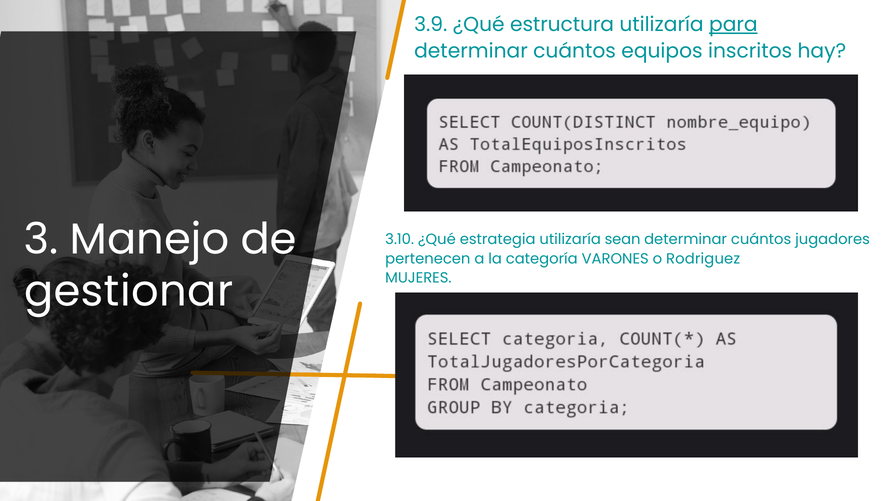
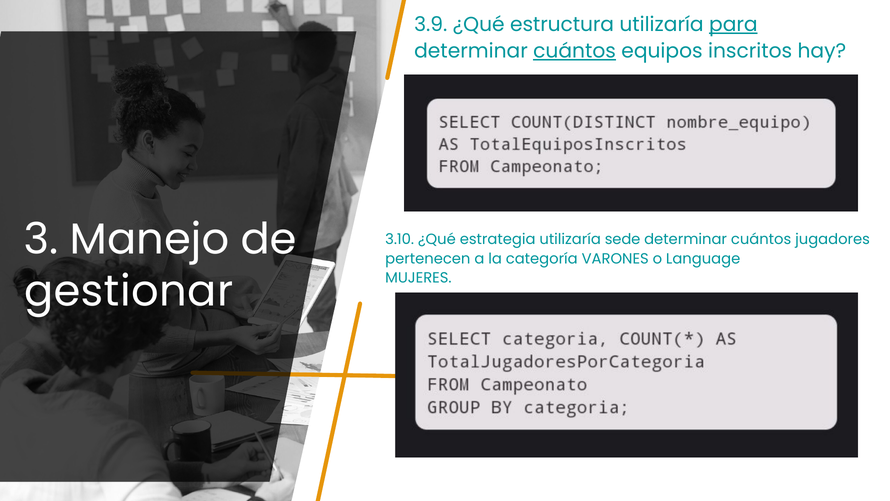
cuántos underline: none -> present (575, 51)
sean: sean -> sede (623, 239)
Rodriguez: Rodriguez -> Language (703, 258)
